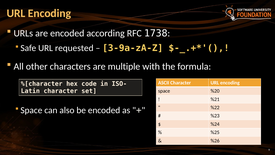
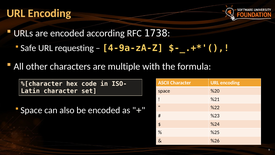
requested: requested -> requesting (74, 48)
3-9a-zA-Z: 3-9a-zA-Z -> 4-9a-zA-Z (133, 48)
